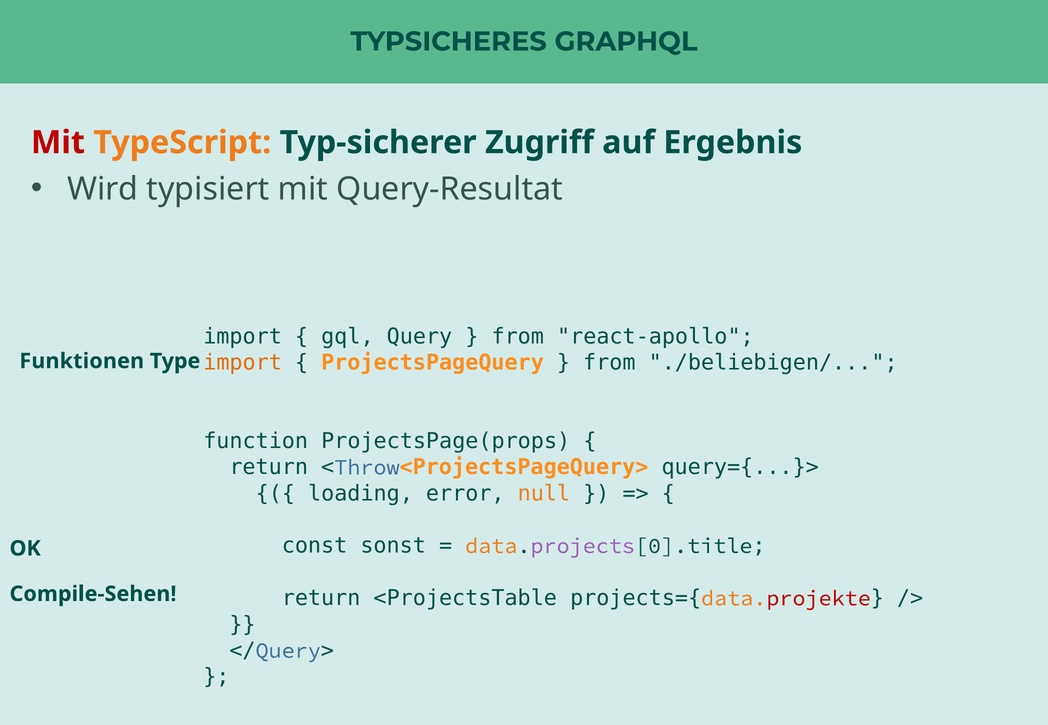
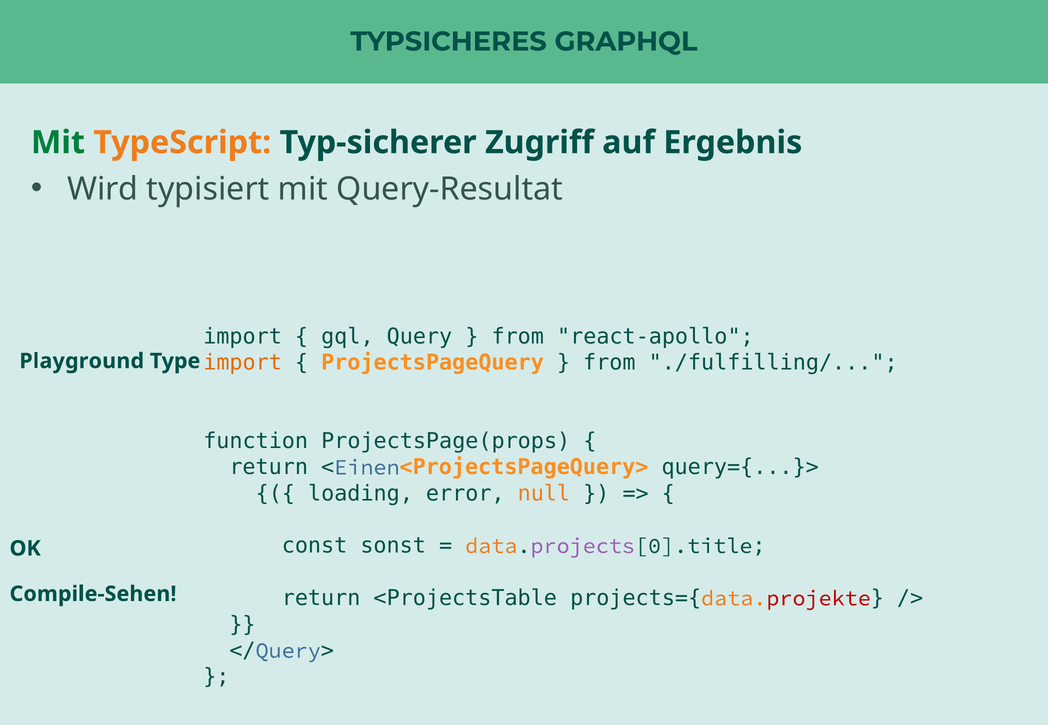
Mit colour: red -> green (58, 143)
./beliebigen/: ./beliebigen/ -> ./fulfilling/ (773, 363)
Funktionen: Funktionen -> Playground (82, 361)
Throw: Throw -> Einen (367, 468)
